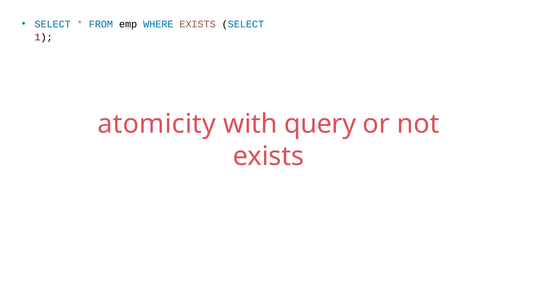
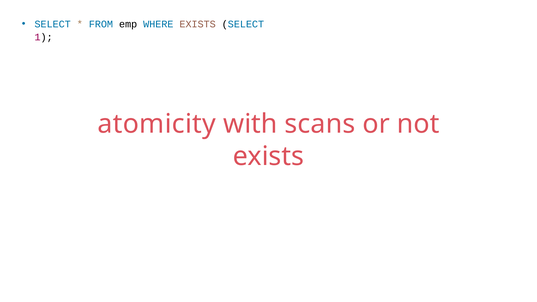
query: query -> scans (320, 124)
